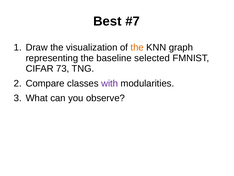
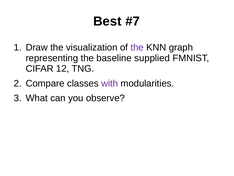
the colour: orange -> purple (137, 47)
selected: selected -> supplied (152, 58)
73: 73 -> 12 (63, 68)
